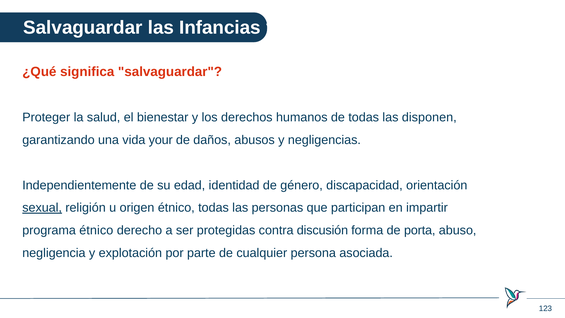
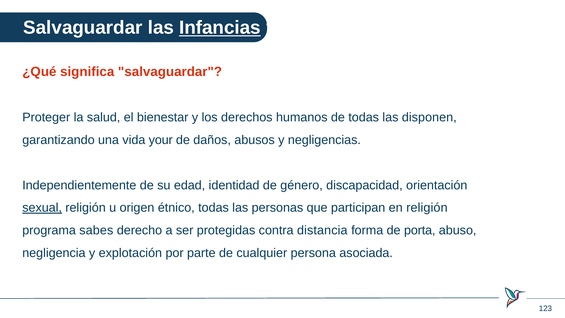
Infancias underline: none -> present (220, 28)
en impartir: impartir -> religión (427, 208)
programa étnico: étnico -> sabes (96, 230)
discusión: discusión -> distancia (322, 230)
